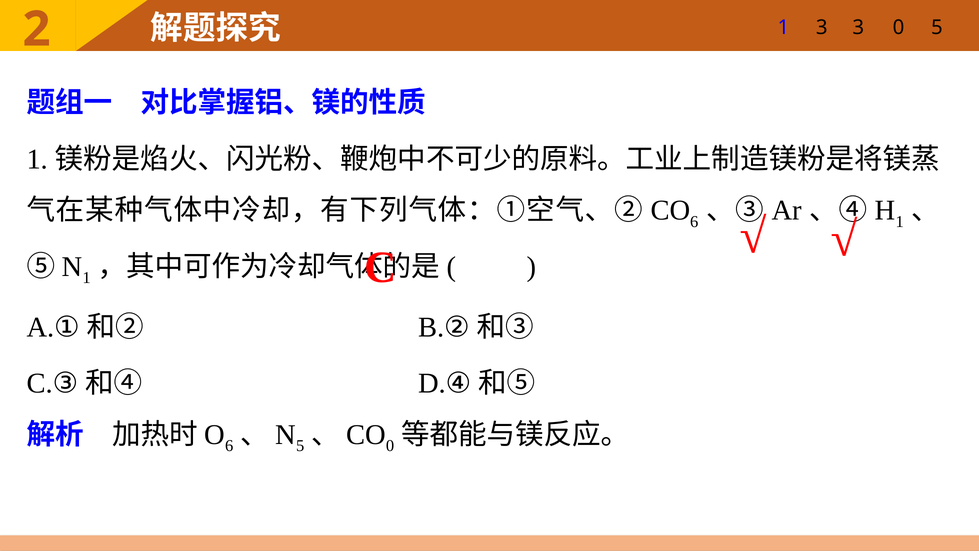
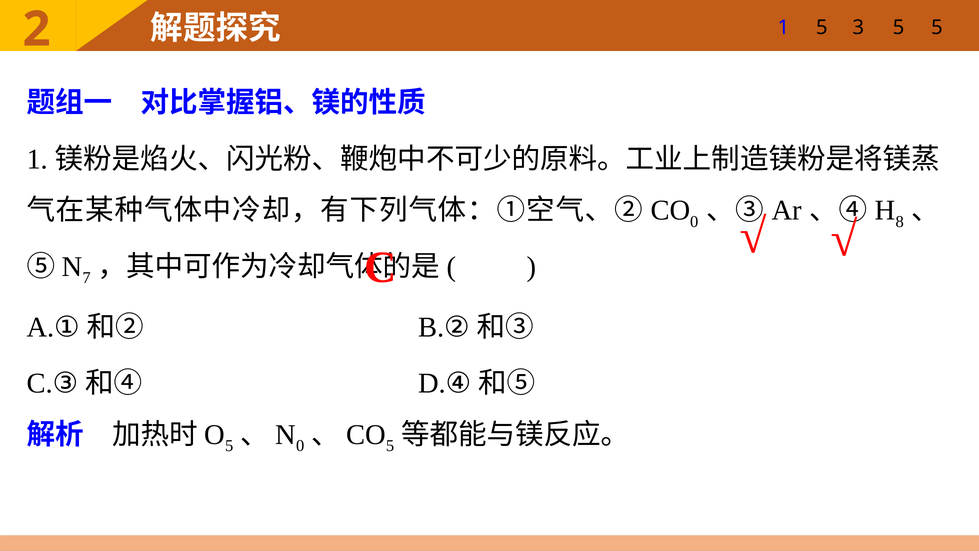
1 3: 3 -> 5 (822, 28)
3 0: 0 -> 5 (899, 28)
6: 6 -> 0 (694, 222)
1: 1 -> 8 (900, 222)
1: 1 -> 7 (87, 278)
6: 6 -> 5 (229, 446)
5: 5 -> 0 (300, 446)
0: 0 -> 5 (390, 446)
